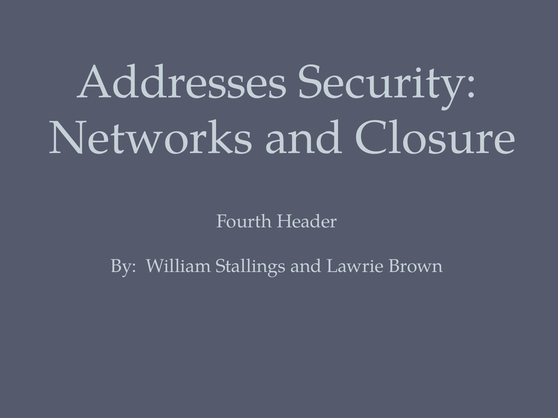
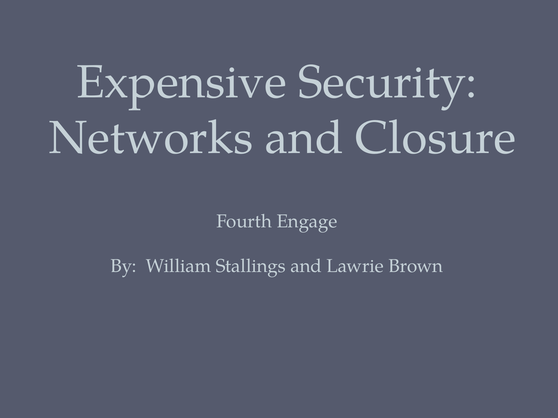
Addresses: Addresses -> Expensive (182, 82)
Header: Header -> Engage (307, 222)
